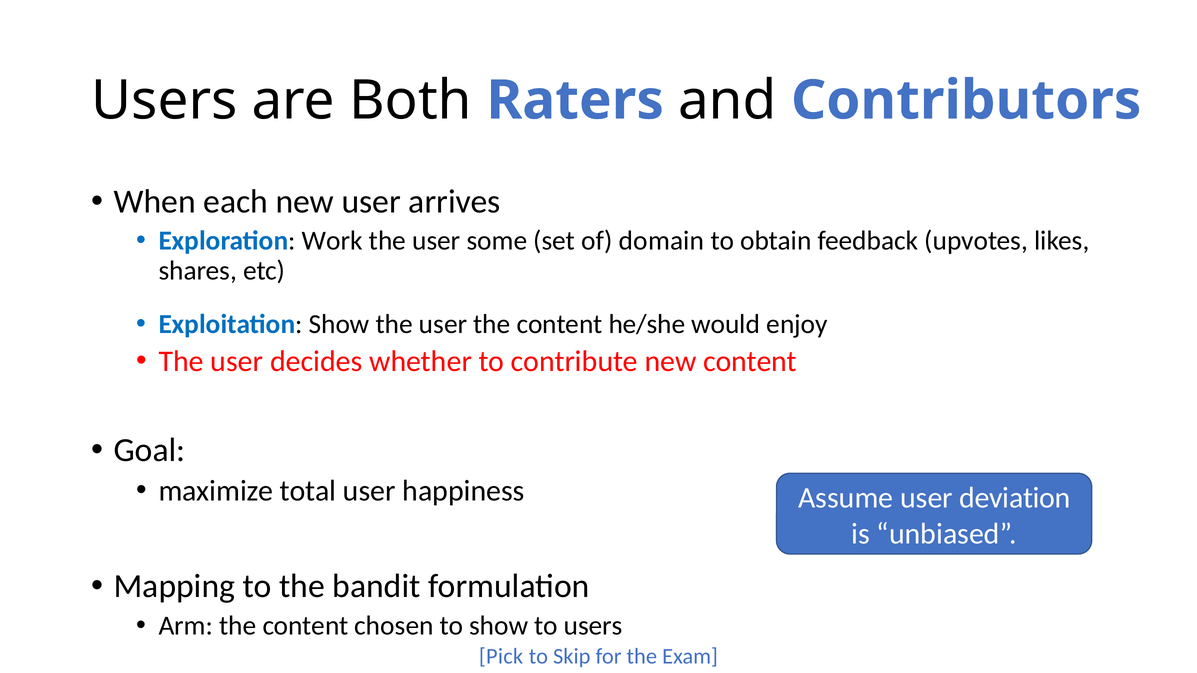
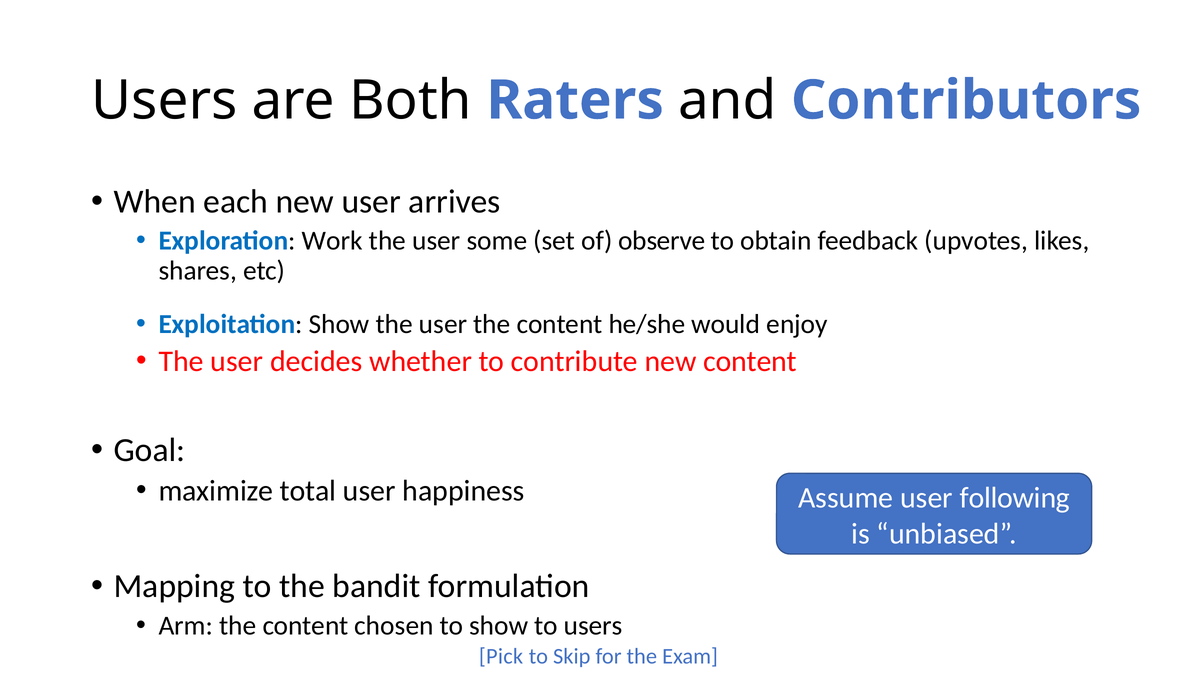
domain: domain -> observe (662, 241)
deviation: deviation -> following (1015, 498)
